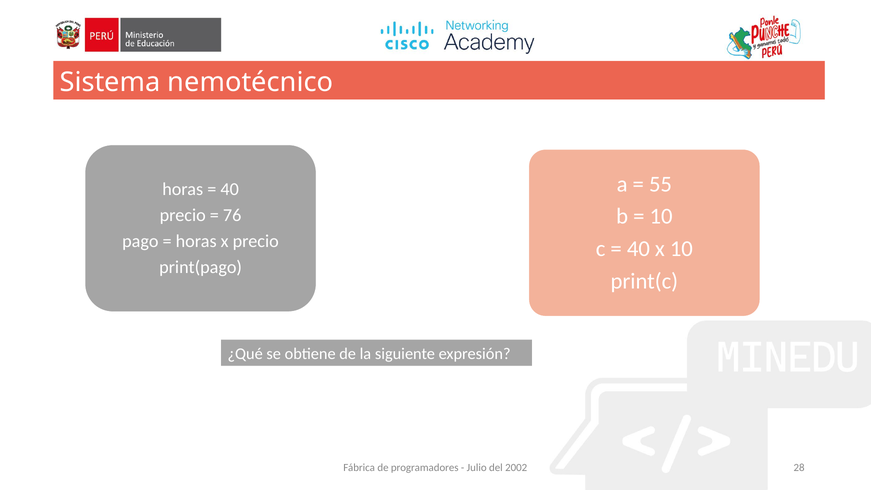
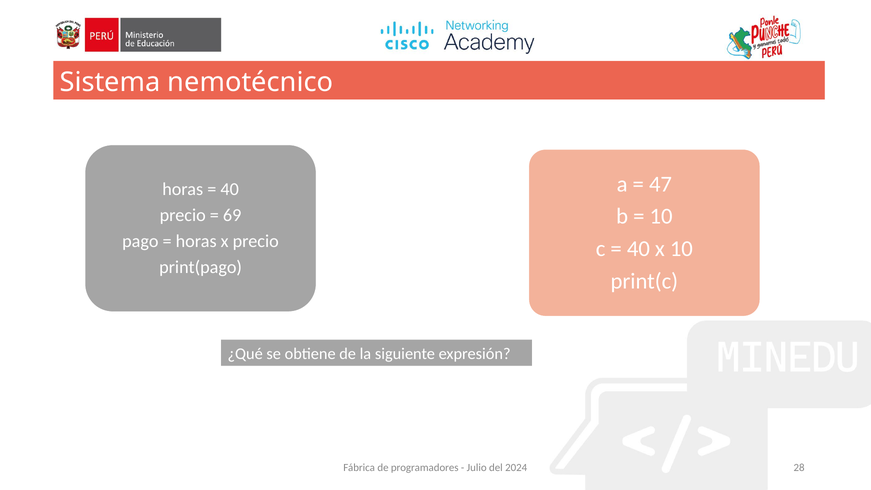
55: 55 -> 47 (660, 184)
76: 76 -> 69 (232, 215)
2002: 2002 -> 2024 (516, 468)
